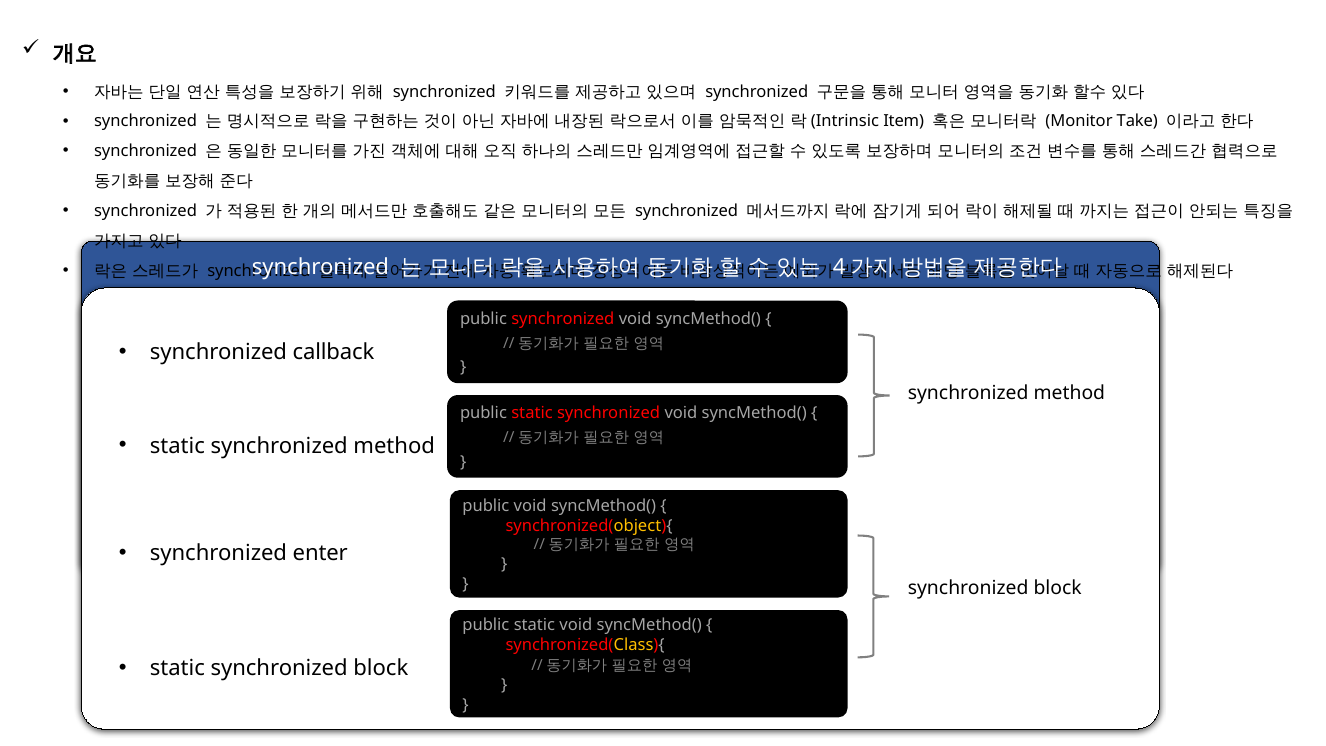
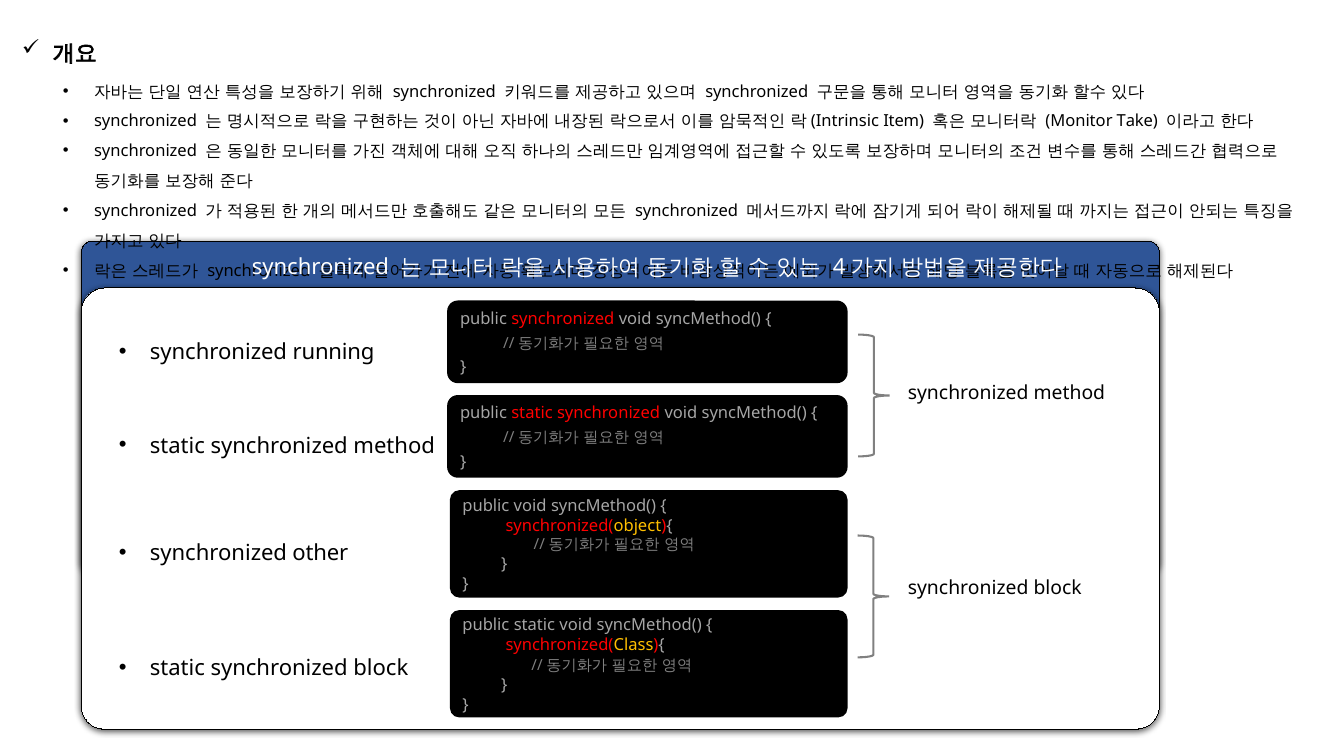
callback: callback -> running (334, 352)
enter: enter -> other (320, 553)
